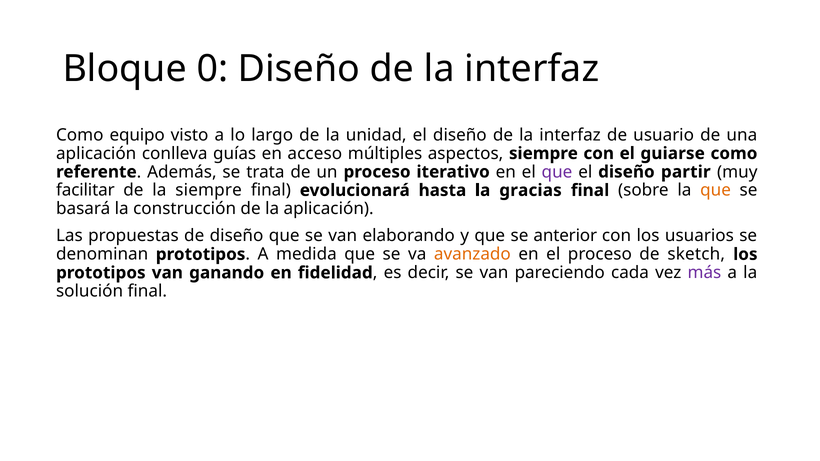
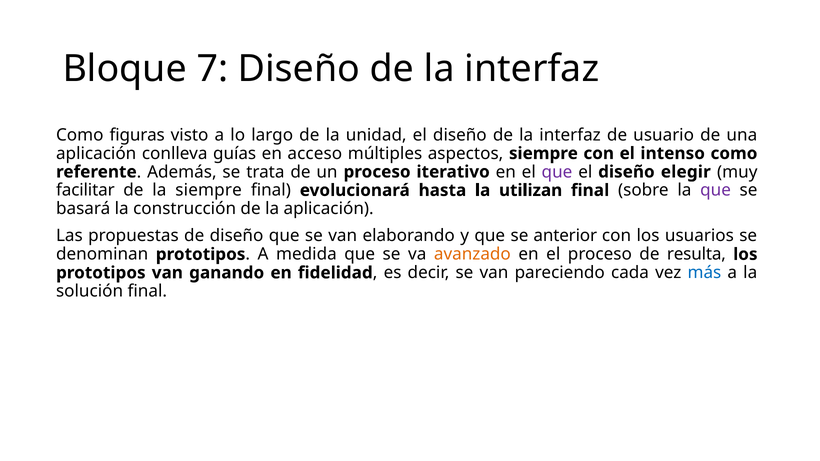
0: 0 -> 7 (212, 69)
equipo: equipo -> figuras (137, 135)
guiarse: guiarse -> intenso (673, 153)
partir: partir -> elegir (686, 172)
gracias: gracias -> utilizan (531, 190)
que colour: orange -> purple (716, 190)
sketch: sketch -> resulta (696, 254)
más colour: purple -> blue (704, 273)
